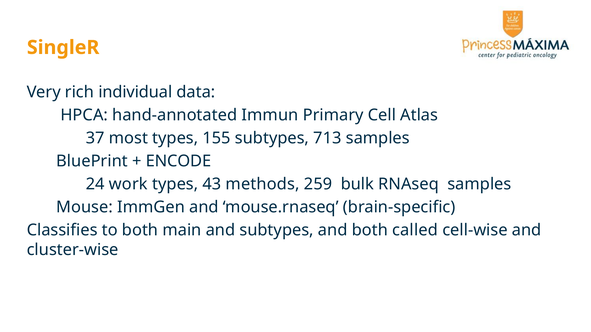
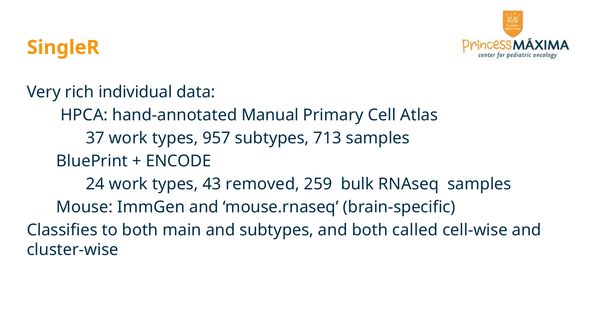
Immun: Immun -> Manual (270, 115)
37 most: most -> work (128, 138)
155: 155 -> 957 (217, 138)
methods: methods -> removed (263, 184)
